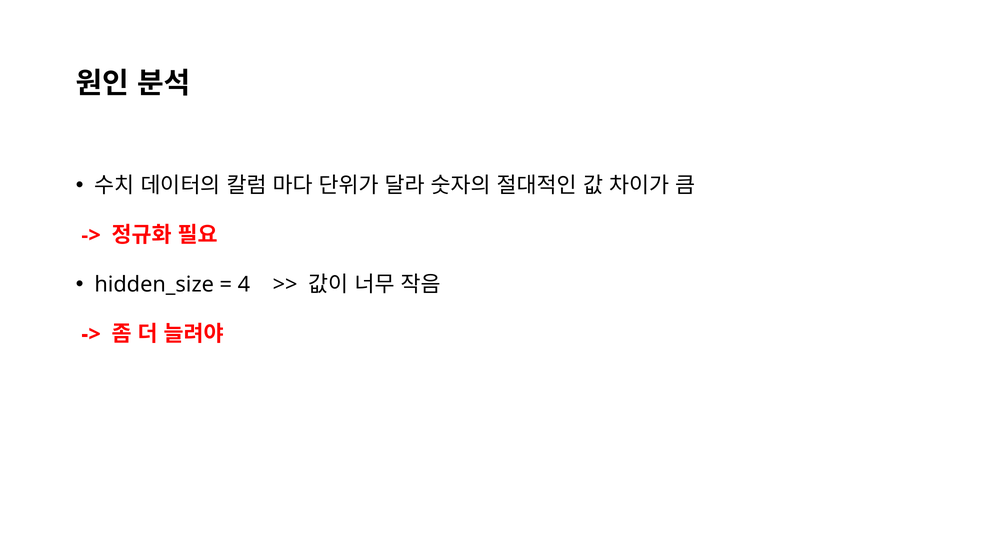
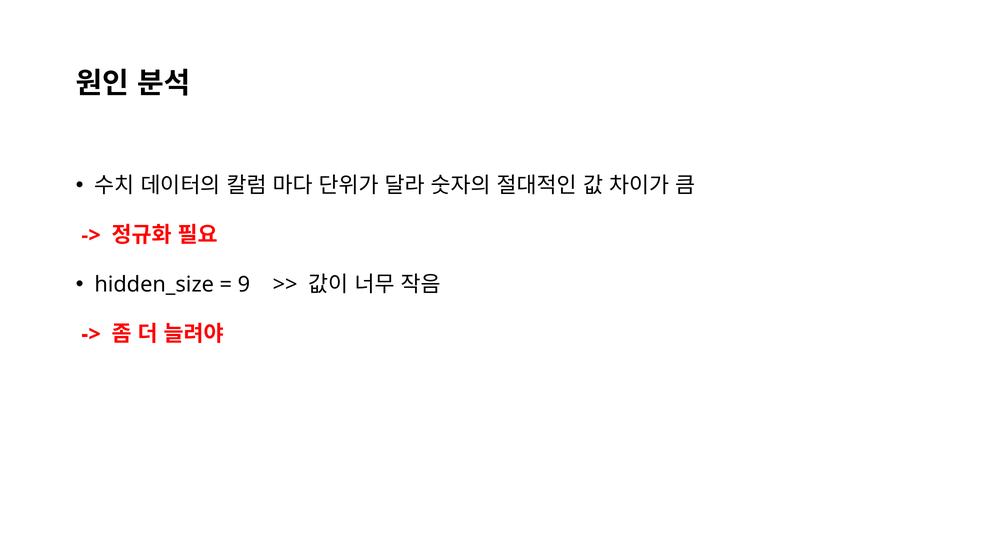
4: 4 -> 9 (244, 285)
